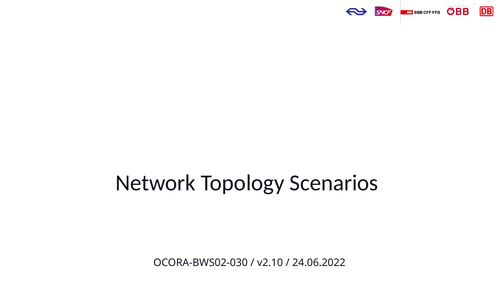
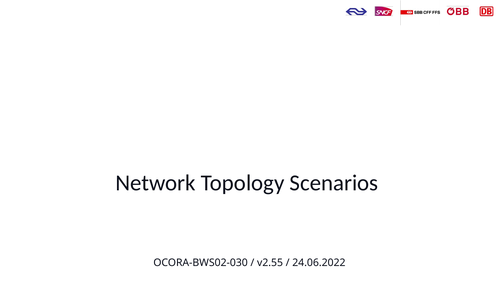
v2.10: v2.10 -> v2.55 (270, 262)
